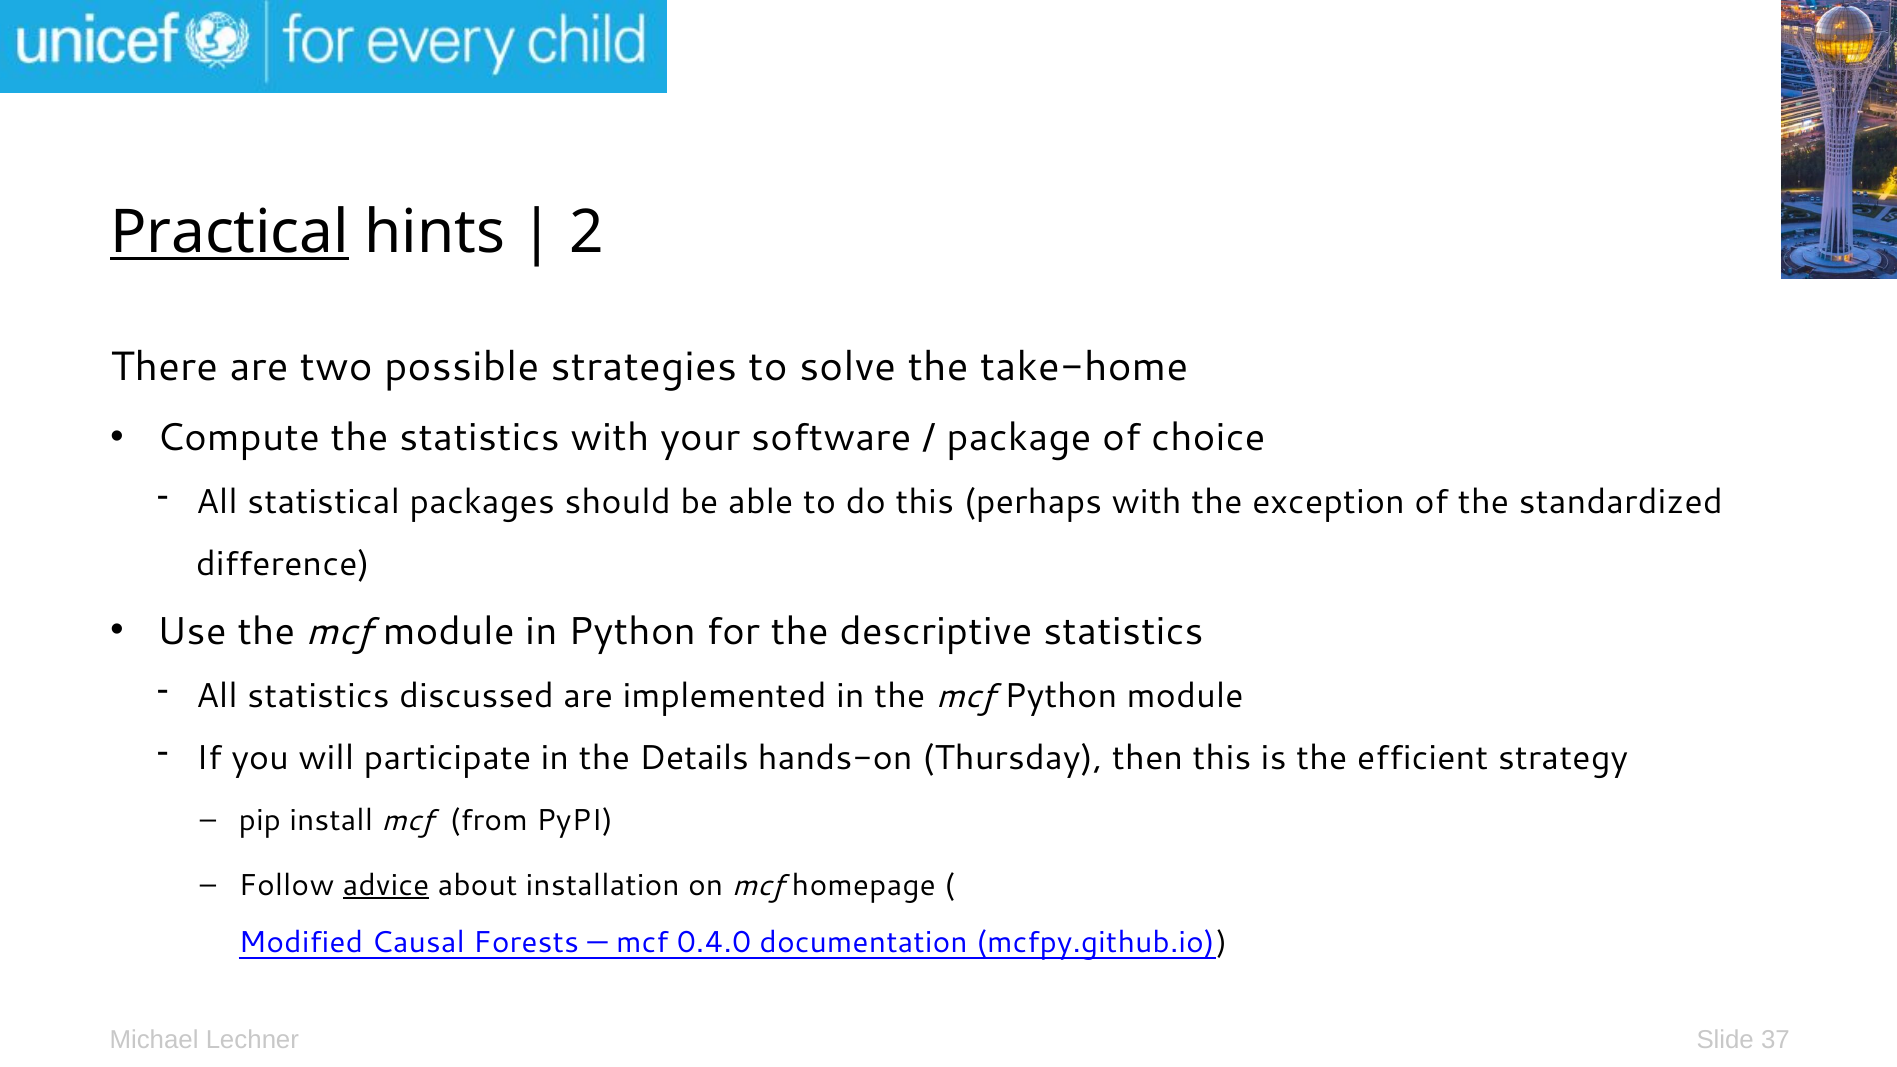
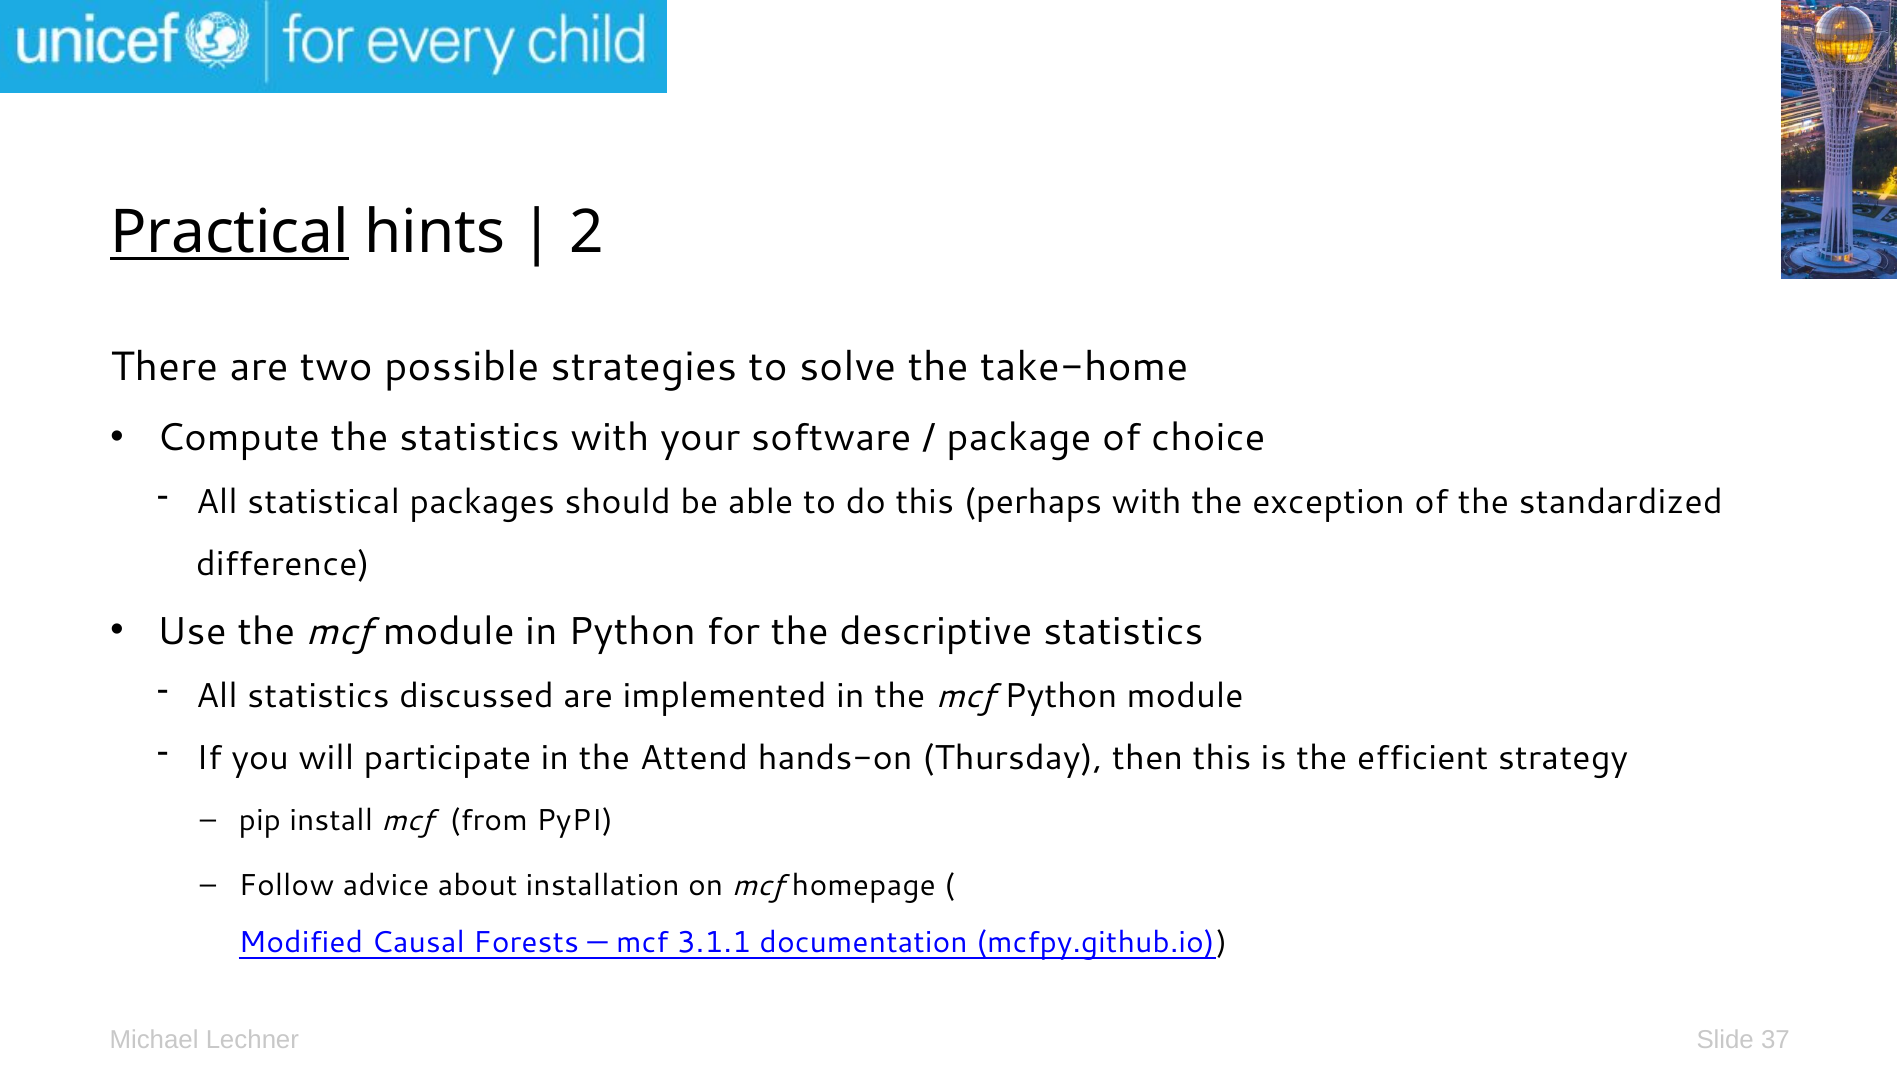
Details: Details -> Attend (694, 758)
advice underline: present -> none (386, 885)
0.4.0: 0.4.0 -> 3.1.1 (714, 943)
